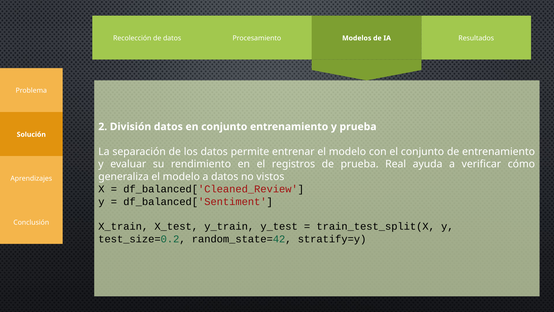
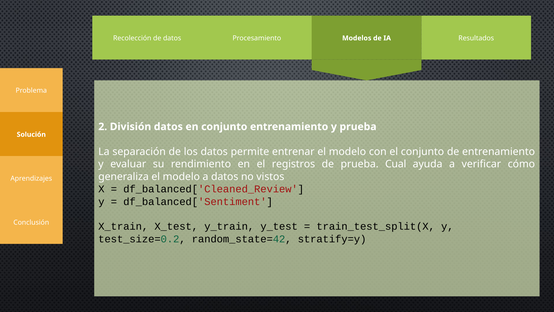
Real: Real -> Cual (396, 164)
